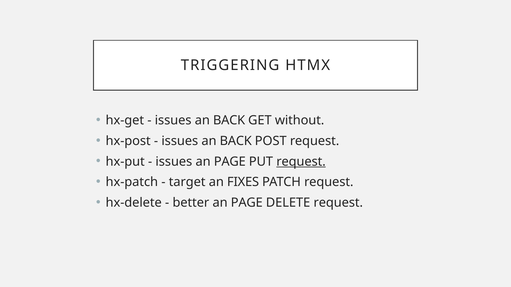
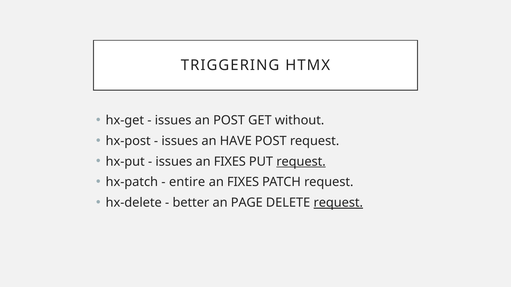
BACK: BACK -> POST (229, 120)
BACK: BACK -> HAVE (236, 141)
issues an PAGE: PAGE -> FIXES (230, 162)
target: target -> entire (187, 182)
request underline: none -> present (338, 203)
